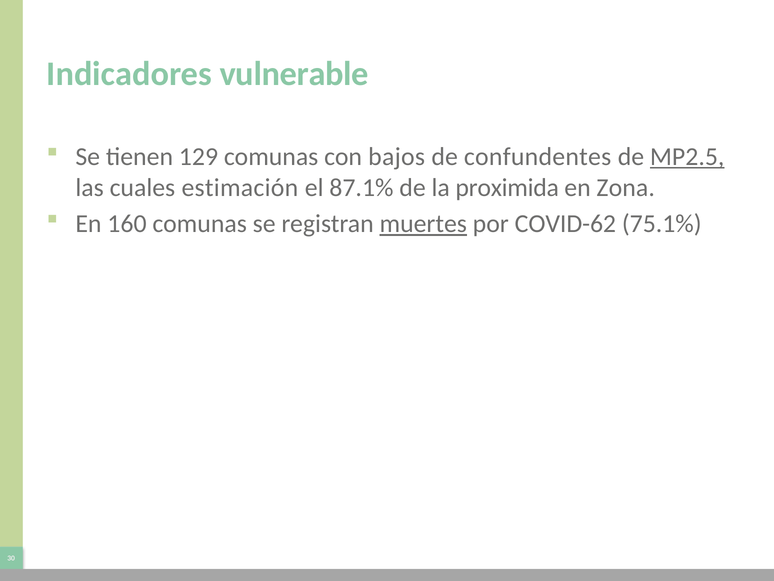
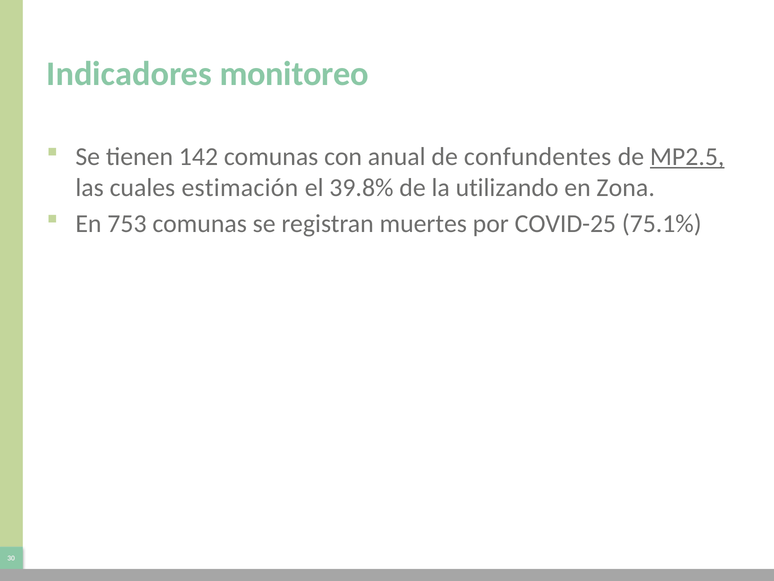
vulnerable: vulnerable -> monitoreo (294, 74)
129: 129 -> 142 (198, 157)
bajos: bajos -> anual (397, 157)
87.1%: 87.1% -> 39.8% (361, 188)
proximida: proximida -> utilizando (507, 188)
160: 160 -> 753 (127, 224)
muertes underline: present -> none (423, 224)
COVID-62: COVID-62 -> COVID-25 (565, 224)
